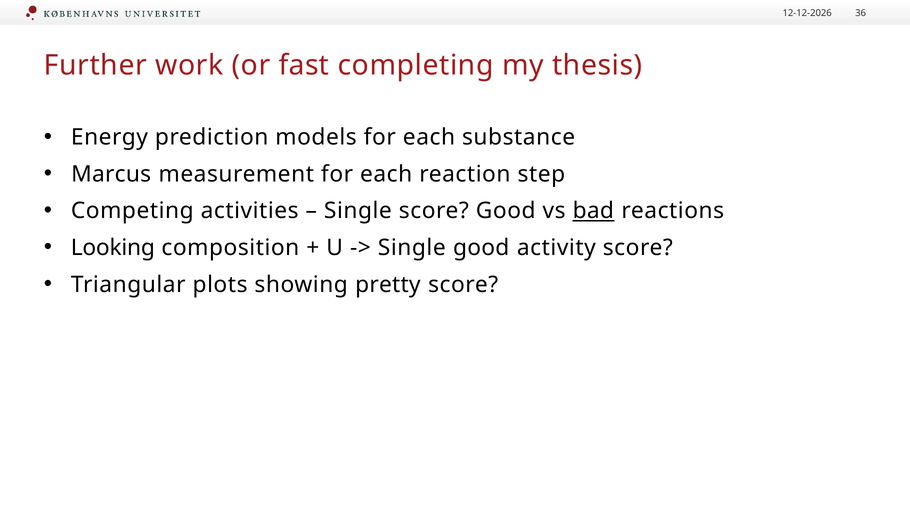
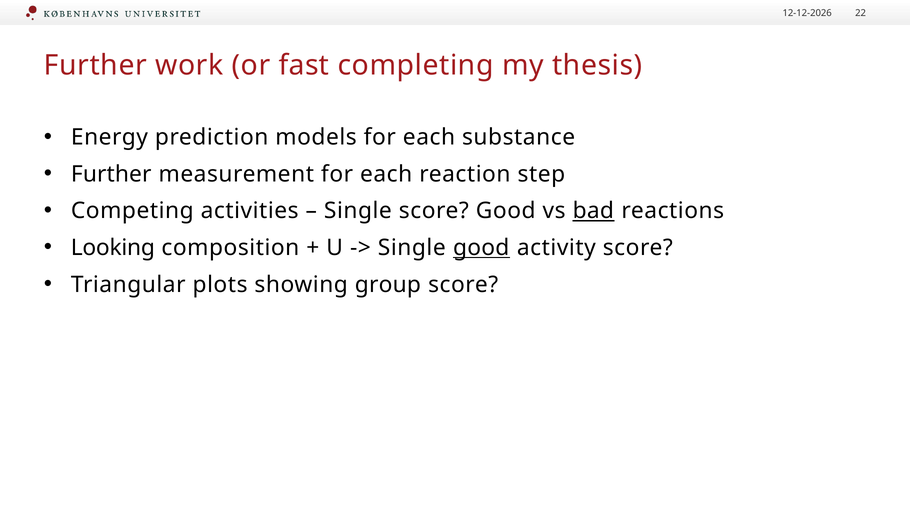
36: 36 -> 22 (861, 13)
Marcus: Marcus -> Further (111, 174)
good underline: none -> present (481, 248)
pretty: pretty -> group (388, 284)
